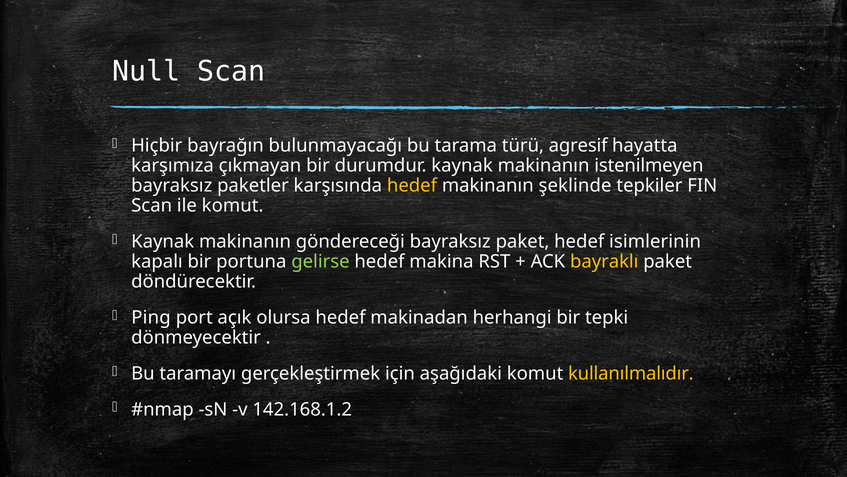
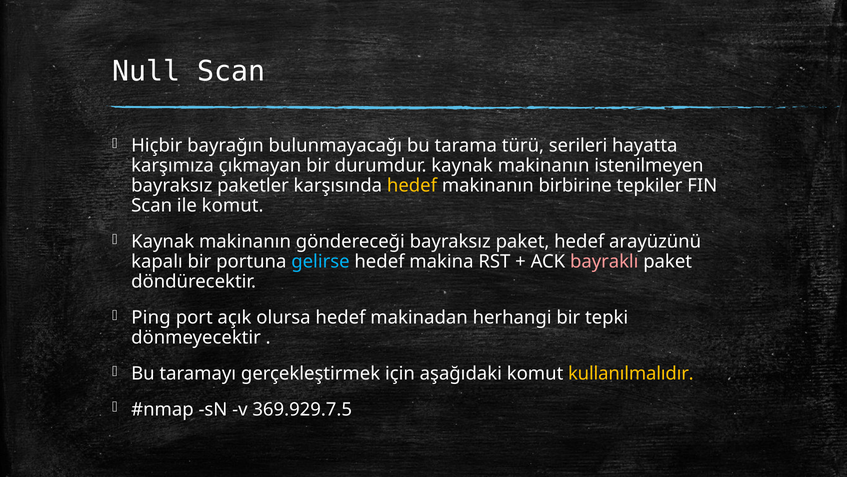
agresif: agresif -> serileri (578, 145)
şeklinde: şeklinde -> birbirine (575, 185)
isimlerinin: isimlerinin -> arayüzünü (655, 241)
gelirse colour: light green -> light blue (320, 261)
bayraklı colour: yellow -> pink (604, 261)
142.168.1.2: 142.168.1.2 -> 369.929.7.5 (302, 409)
